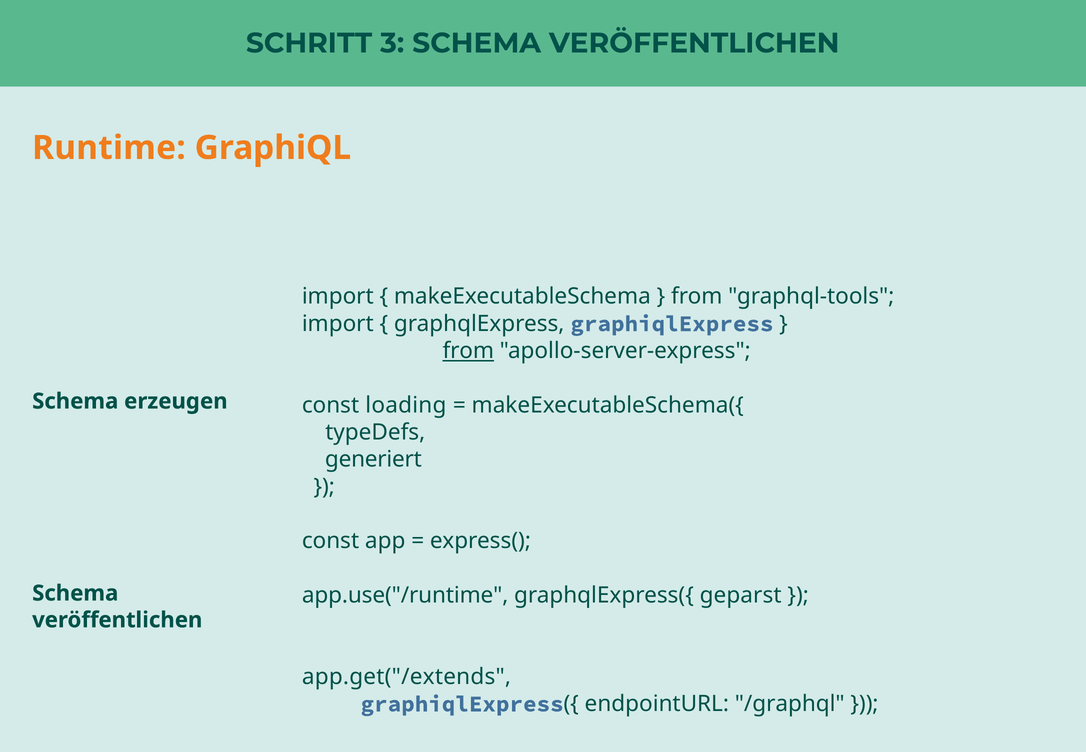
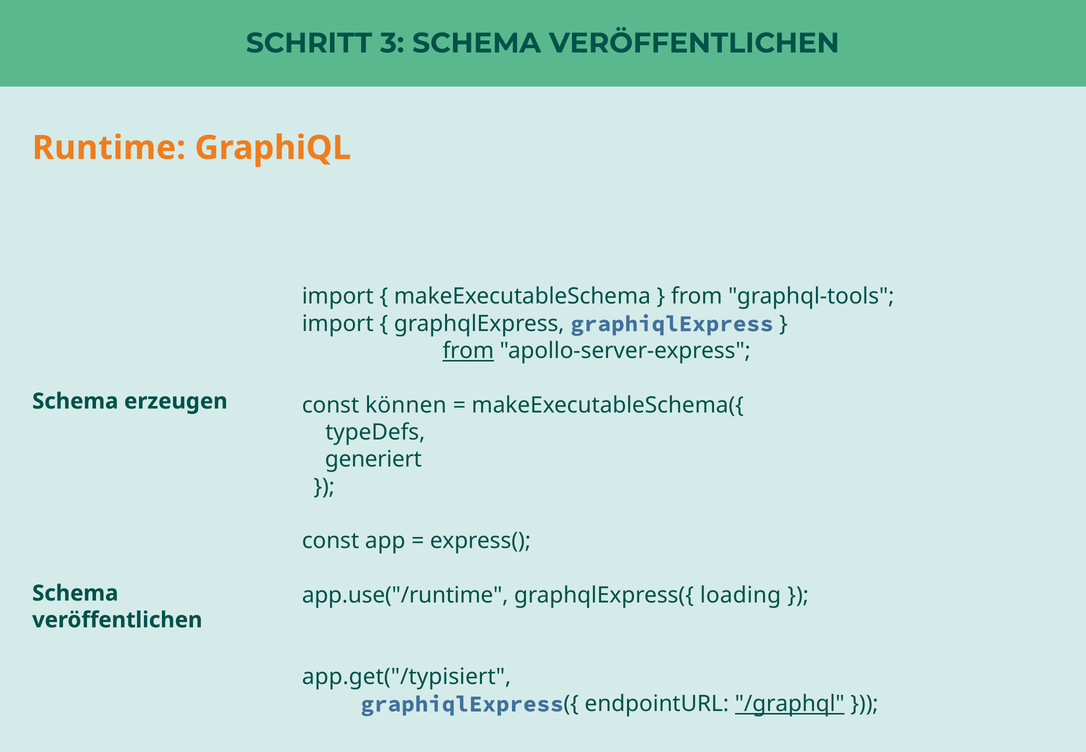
loading: loading -> können (406, 405)
geparst: geparst -> loading (741, 595)
app.get("/extends: app.get("/extends -> app.get("/typisiert (407, 677)
/graphql underline: none -> present (790, 704)
